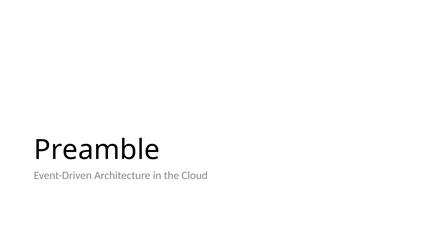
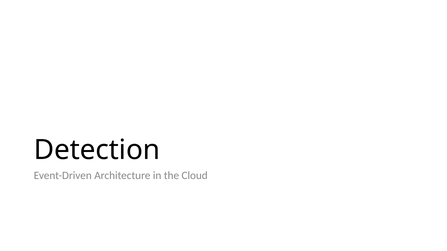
Preamble: Preamble -> Detection (97, 150)
